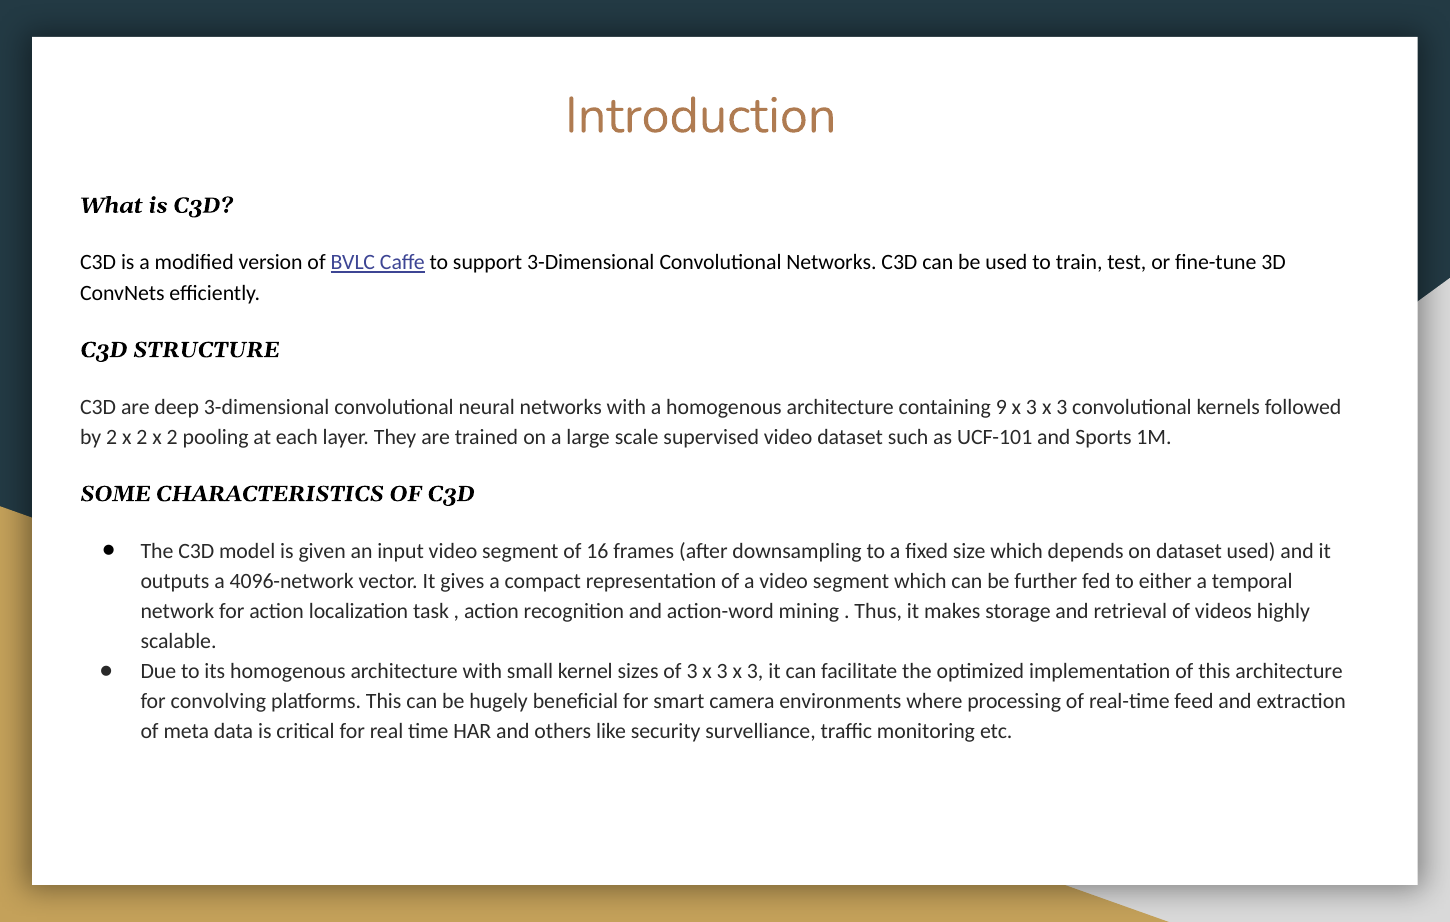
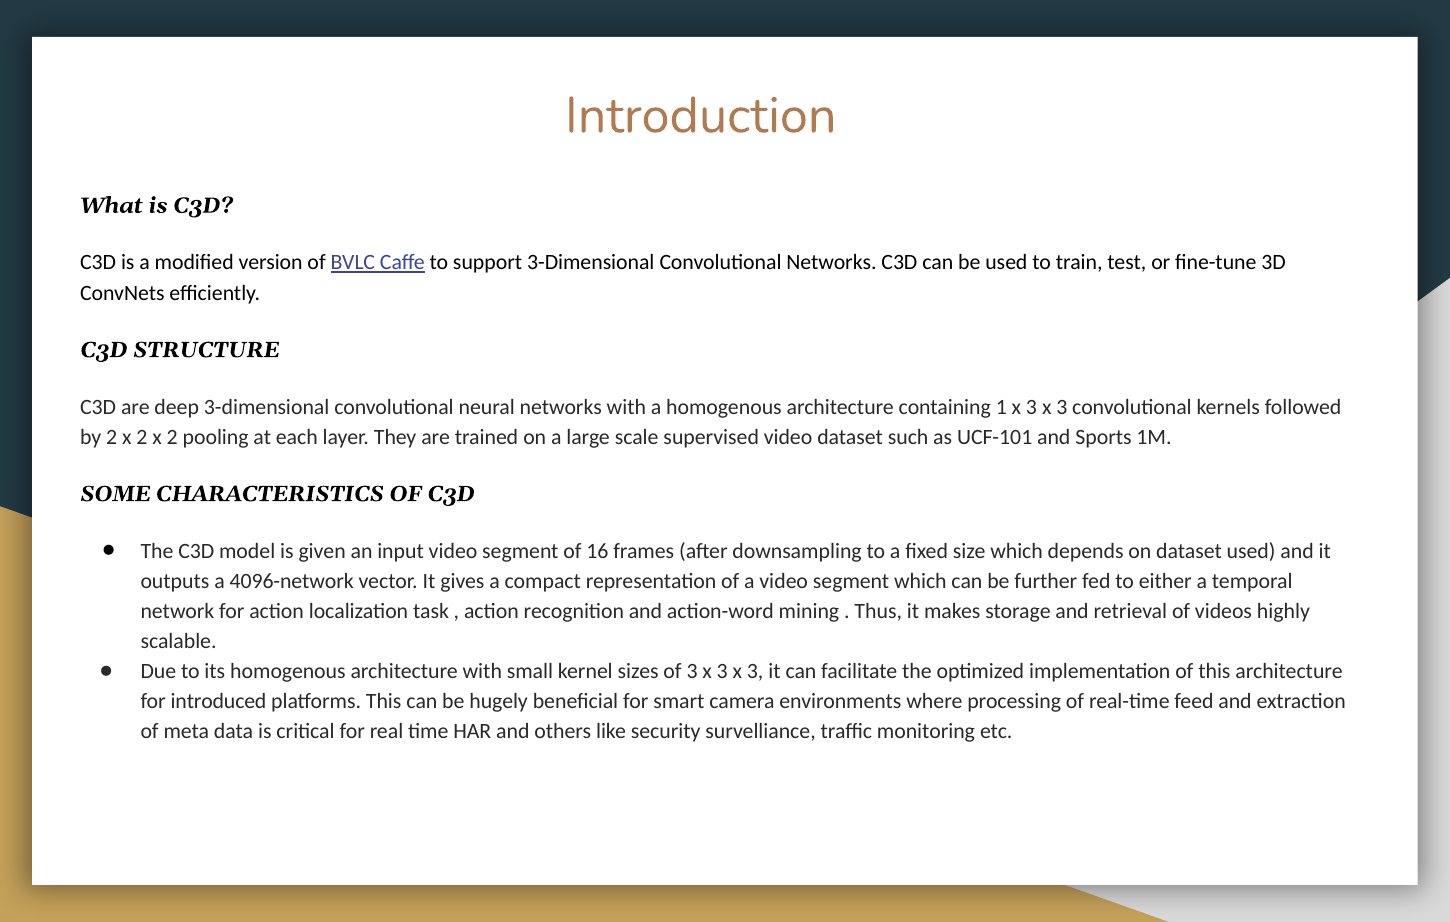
9: 9 -> 1 (1001, 407)
convolving: convolving -> introduced (219, 701)
